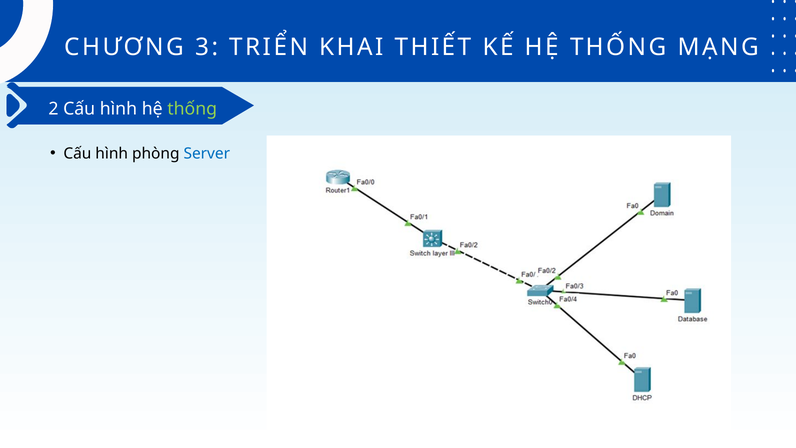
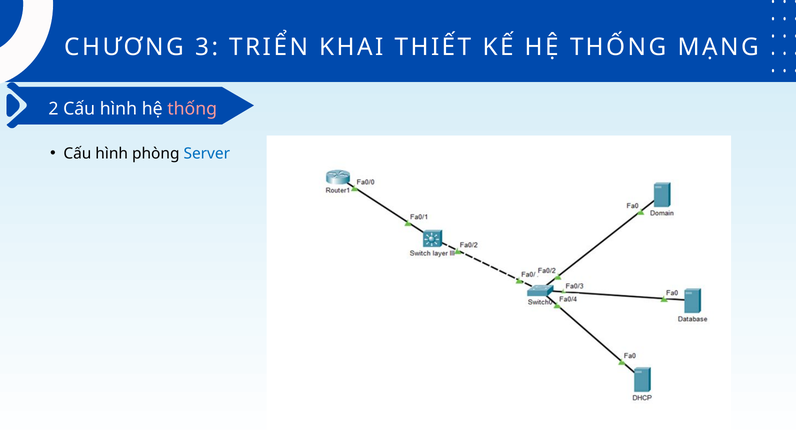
thống colour: light green -> pink (192, 109)
